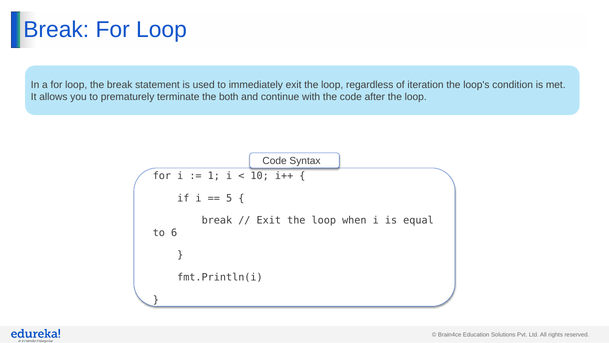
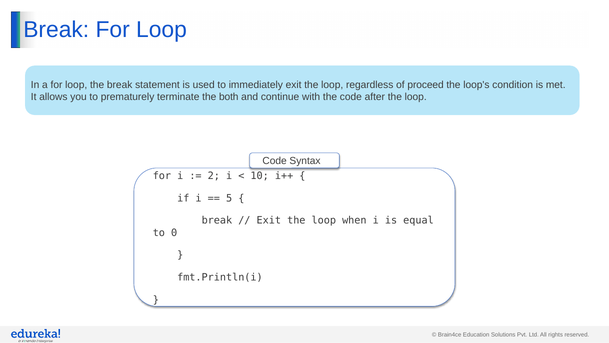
iteration: iteration -> proceed (426, 85)
1: 1 -> 2 (214, 176)
6: 6 -> 0 (174, 233)
